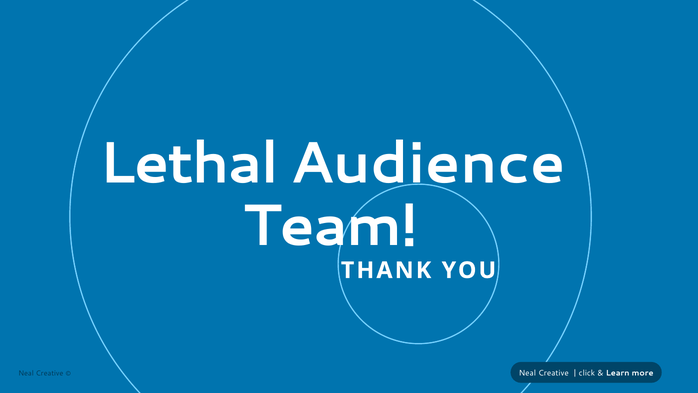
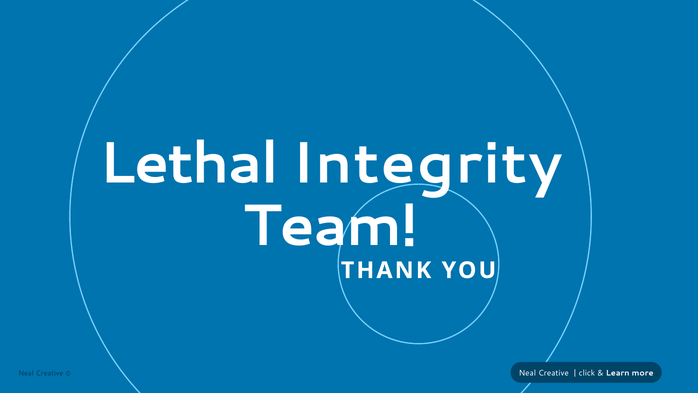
Audience: Audience -> Integrity (427, 163)
